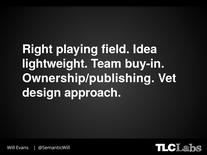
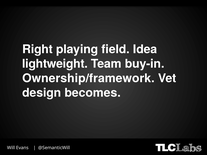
Ownership/publishing: Ownership/publishing -> Ownership/framework (88, 78)
approach: approach -> becomes (93, 93)
